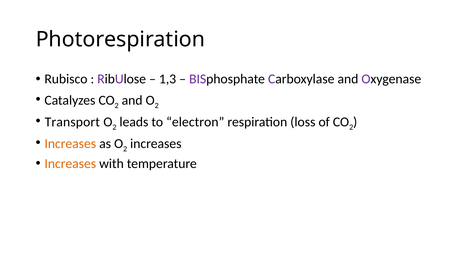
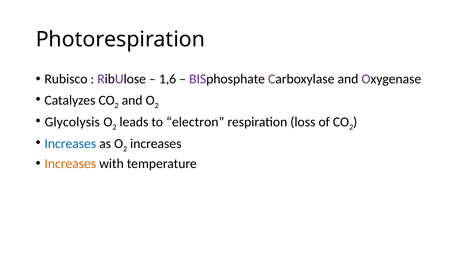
1,3: 1,3 -> 1,6 (168, 79)
Transport: Transport -> Glycolysis (72, 122)
Increases colour: orange -> blue (70, 144)
